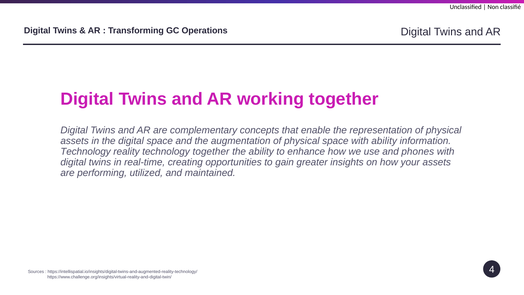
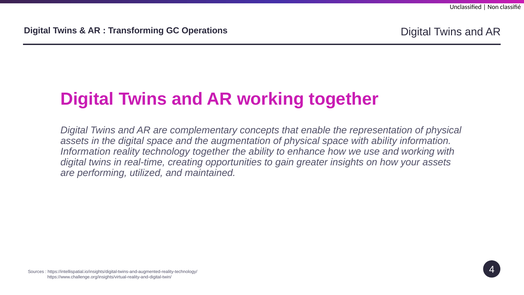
Technology: Technology -> Information (85, 151)
and phones: phones -> working (418, 151)
